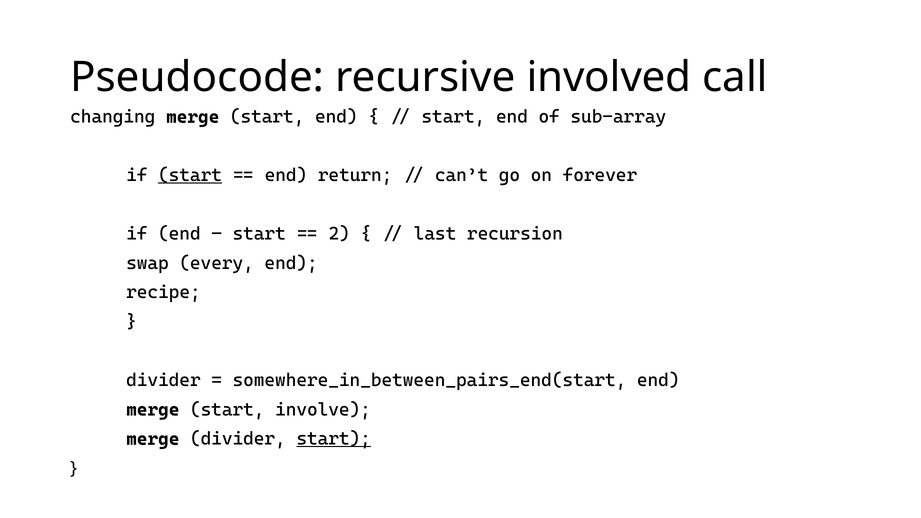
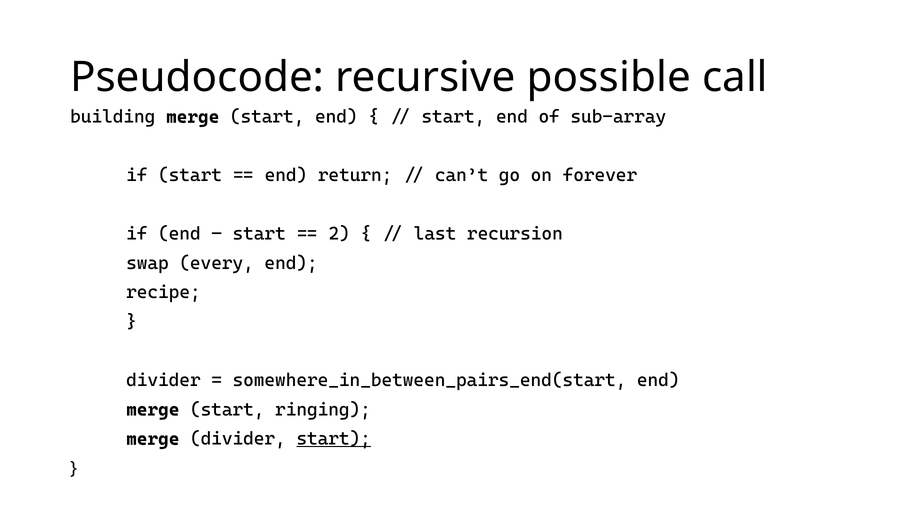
involved: involved -> possible (609, 77)
changing: changing -> building (113, 117)
start underline: present -> none (190, 175)
involve: involve -> ringing (323, 410)
